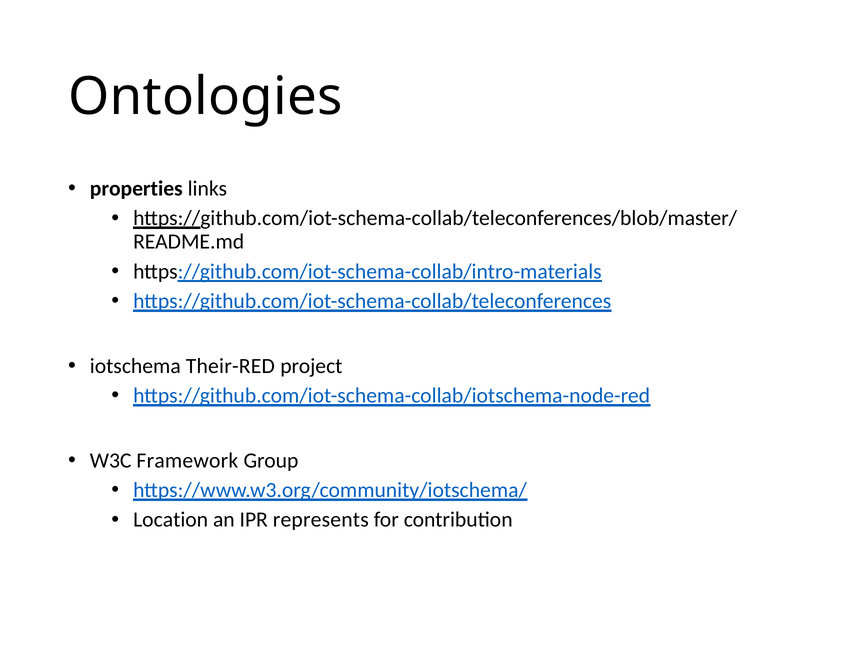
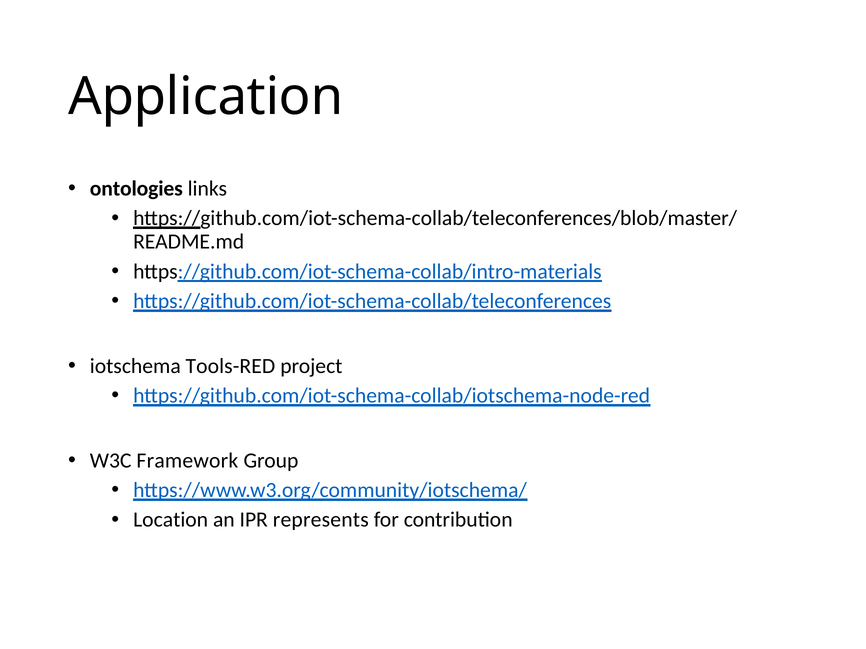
Ontologies: Ontologies -> Application (206, 97)
properties: properties -> ontologies (136, 189)
Their-RED: Their-RED -> Tools-RED (230, 366)
